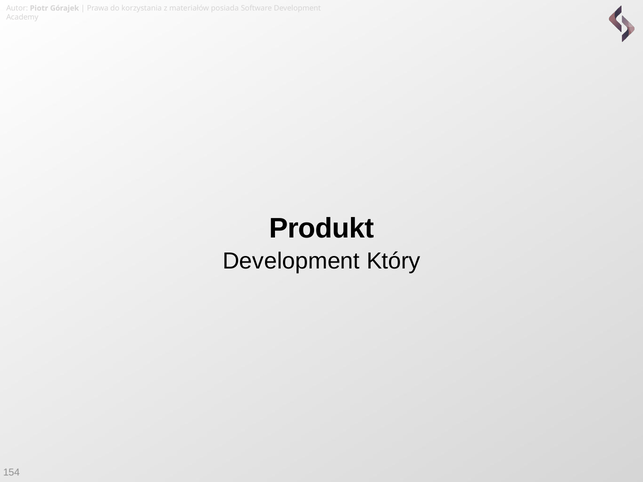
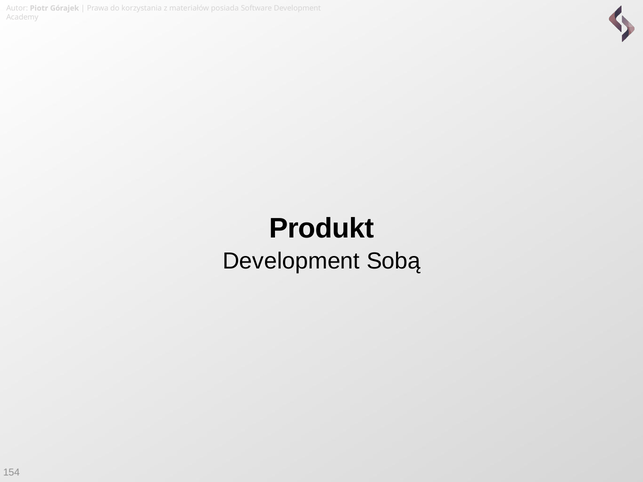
Który: Który -> Sobą (394, 261)
